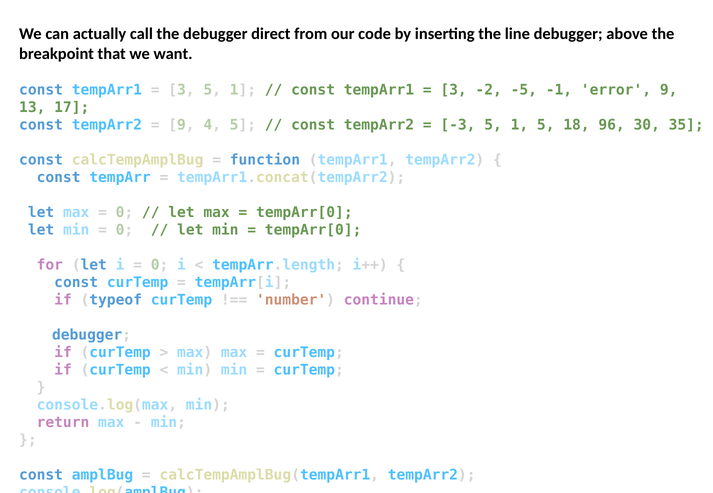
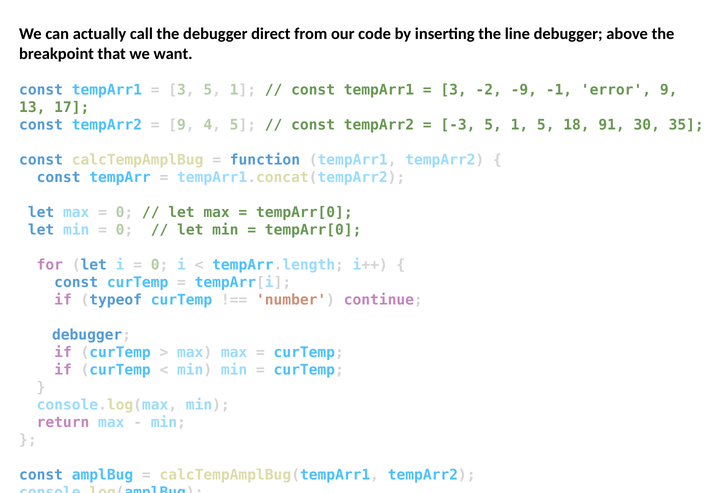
-5: -5 -> -9 (524, 90)
96: 96 -> 91 (612, 125)
